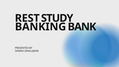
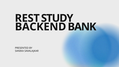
BANKING: BANKING -> BACKEND (41, 27)
